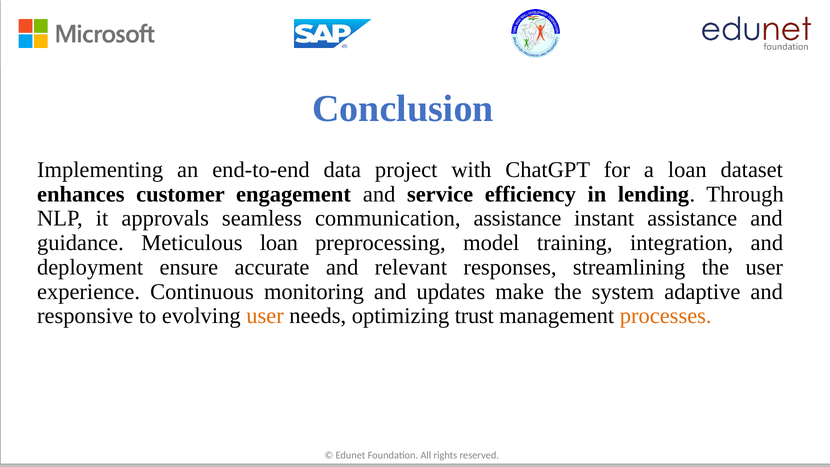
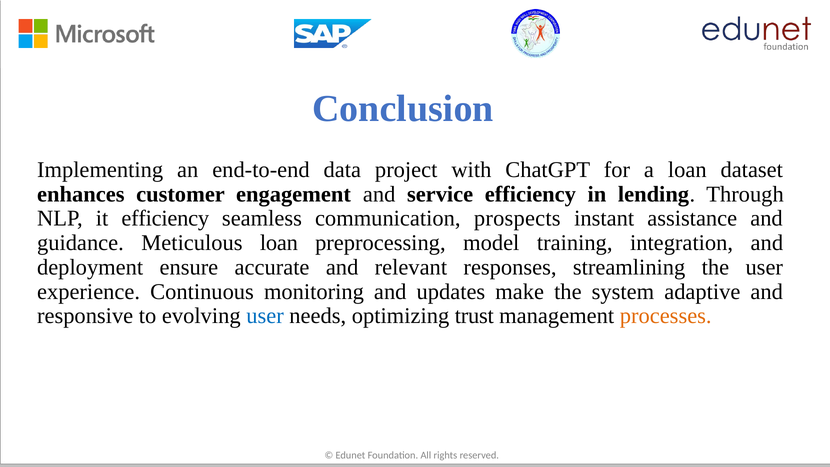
it approvals: approvals -> efficiency (165, 218)
communication assistance: assistance -> prospects (517, 218)
user colour: orange -> blue (265, 316)
